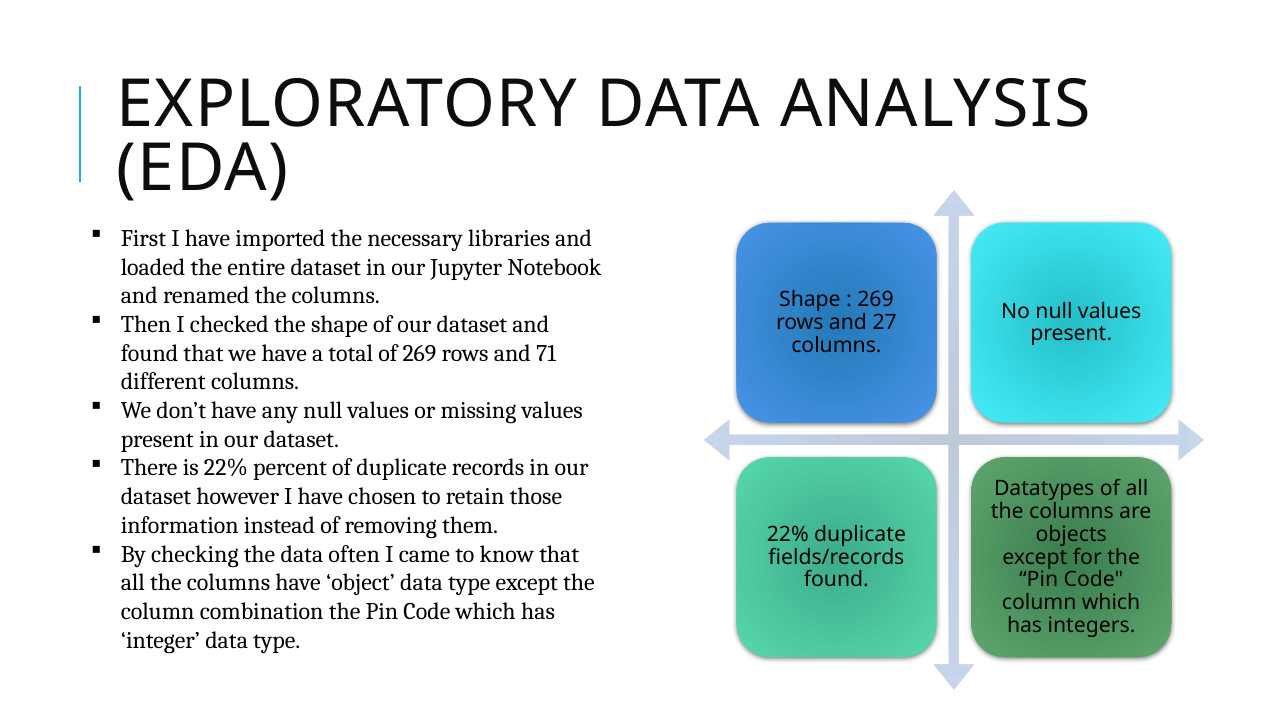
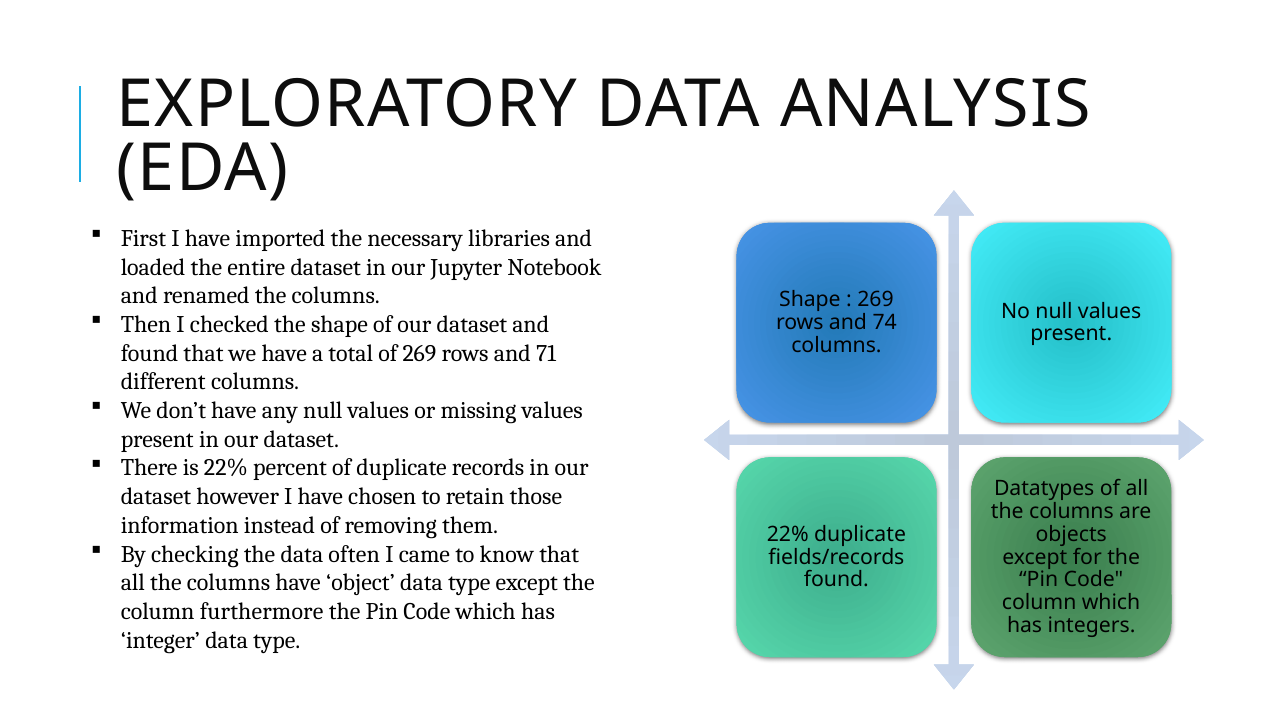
27: 27 -> 74 (885, 323)
combination: combination -> furthermore (262, 612)
